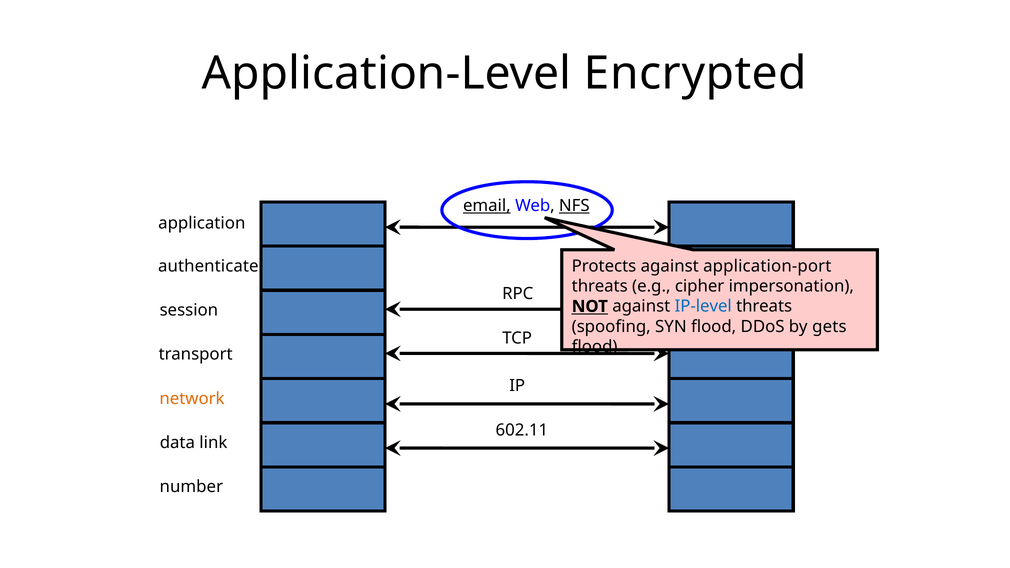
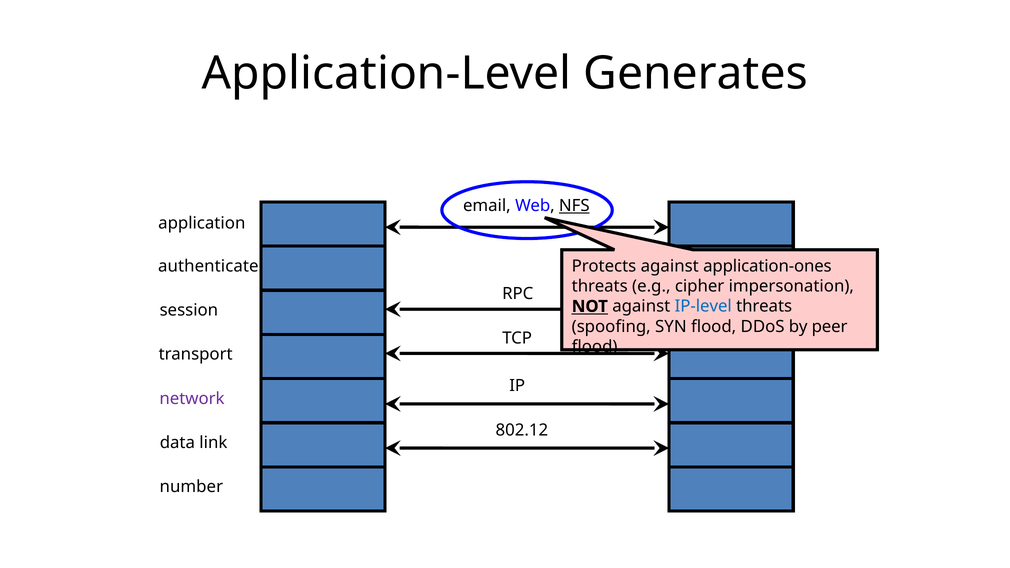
Encrypted: Encrypted -> Generates (696, 73)
email underline: present -> none (487, 206)
application-port: application-port -> application-ones (767, 266)
gets: gets -> peer (830, 327)
network colour: orange -> purple (192, 399)
602.11: 602.11 -> 802.12 (522, 430)
